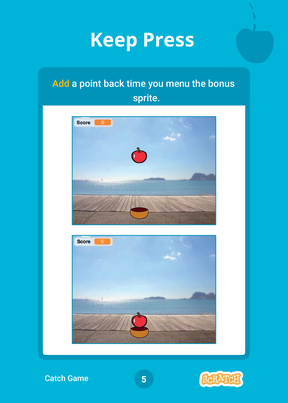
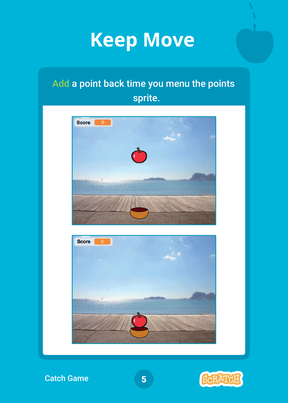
Press: Press -> Move (169, 40)
Add colour: yellow -> light green (61, 84)
bonus: bonus -> points (221, 84)
